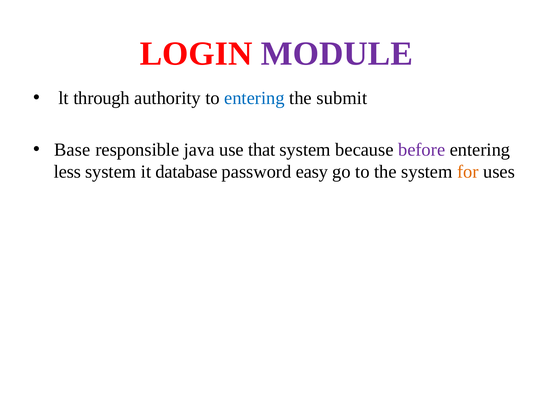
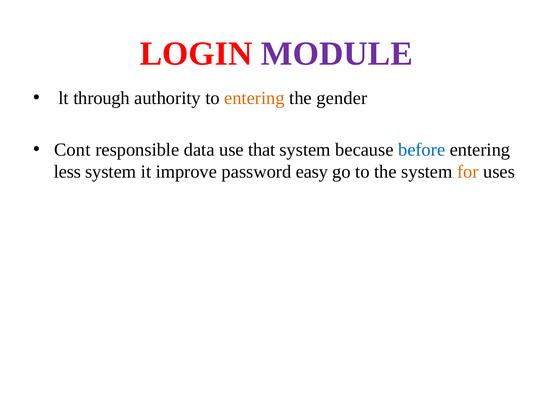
entering colour: blue -> orange (254, 98)
submit: submit -> gender (342, 98)
Base: Base -> Cont (72, 150)
java: java -> data (199, 150)
before colour: purple -> blue (422, 150)
database: database -> improve (186, 172)
